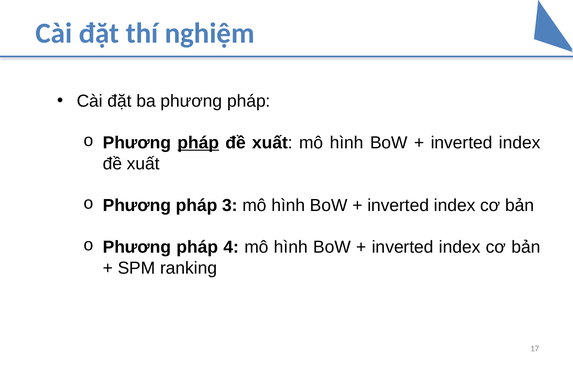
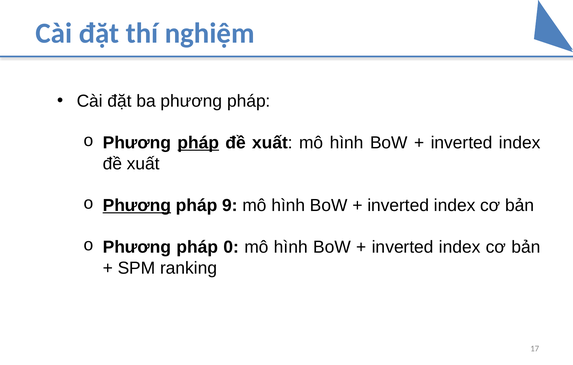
Phương underline: none -> present (137, 205)
3: 3 -> 9 (230, 205)
4: 4 -> 0 (231, 247)
